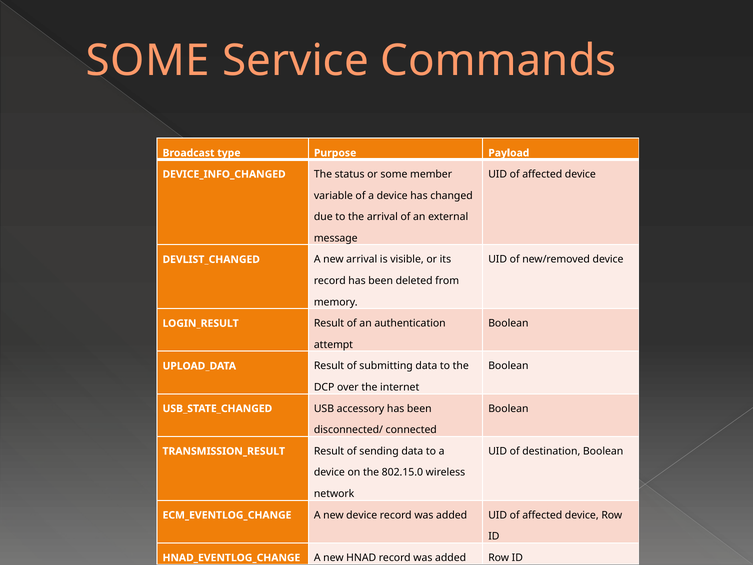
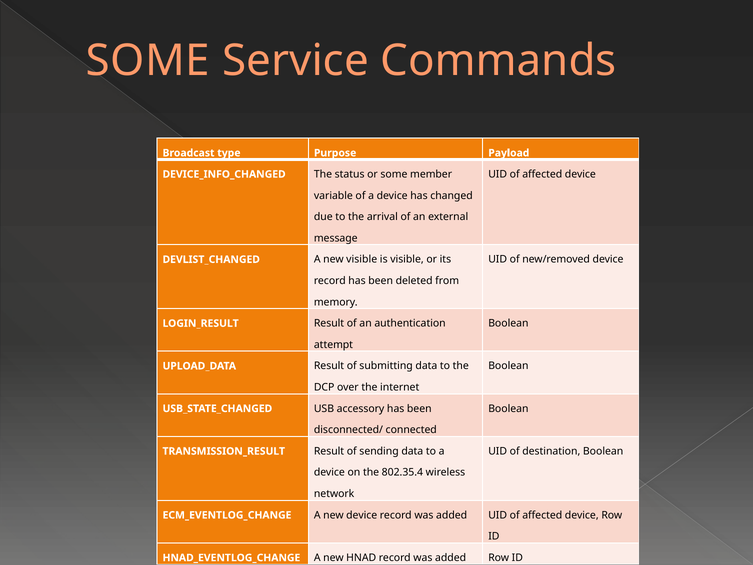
new arrival: arrival -> visible (362, 259)
802.15.0: 802.15.0 -> 802.35.4 (402, 472)
